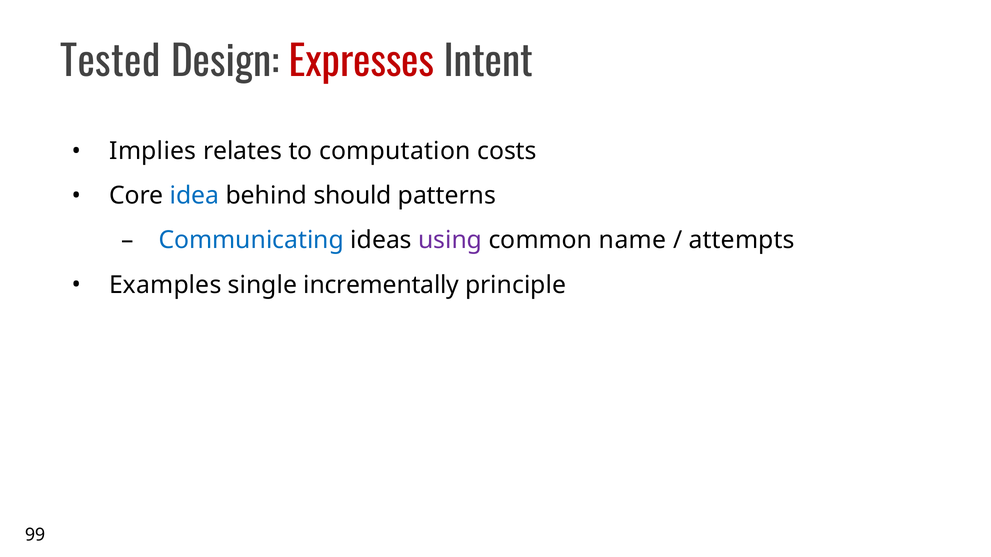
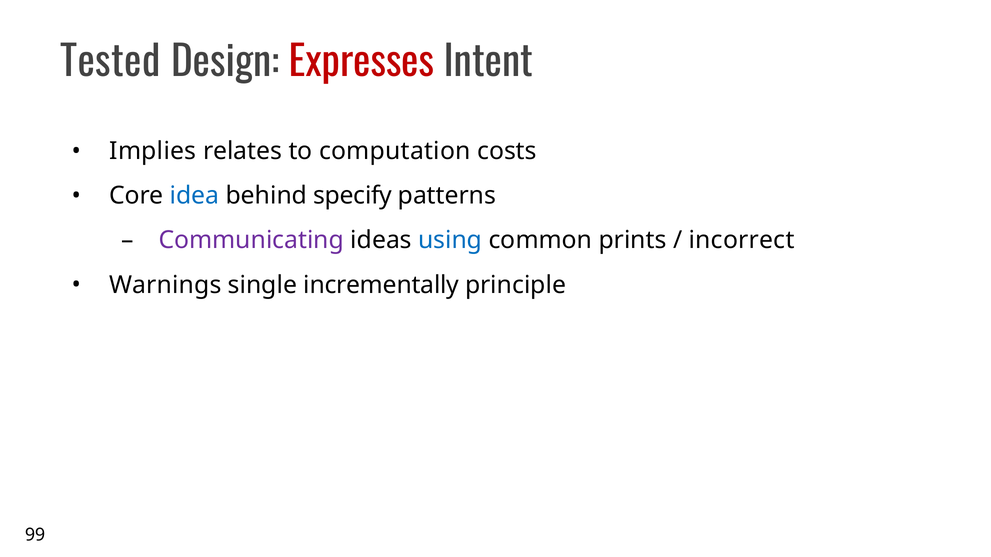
should: should -> specify (353, 196)
Communicating colour: blue -> purple (251, 241)
using colour: purple -> blue (450, 241)
name: name -> prints (633, 241)
attempts: attempts -> incorrect (742, 241)
Examples: Examples -> Warnings (165, 285)
